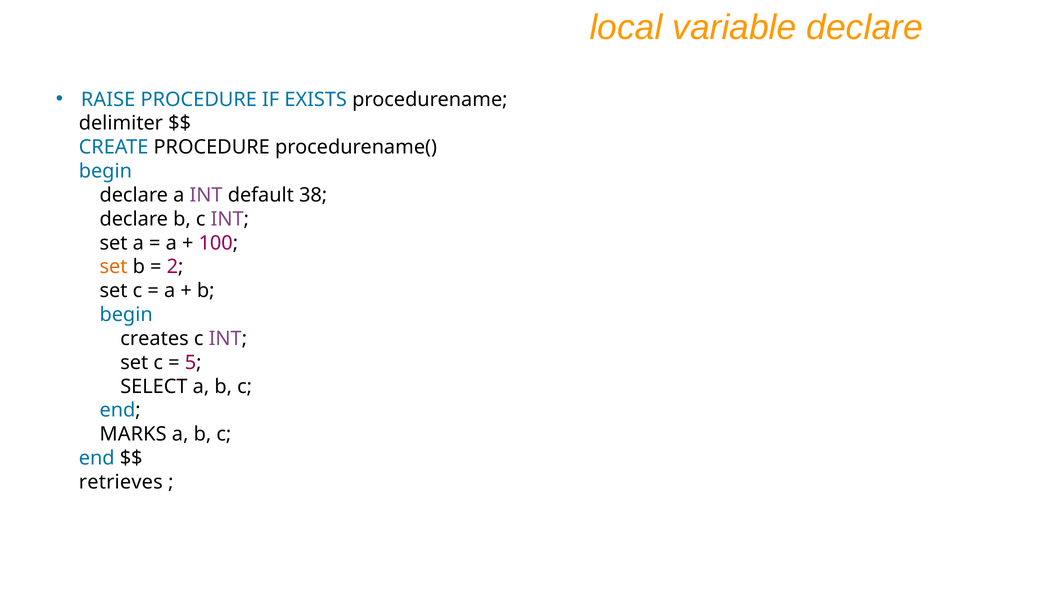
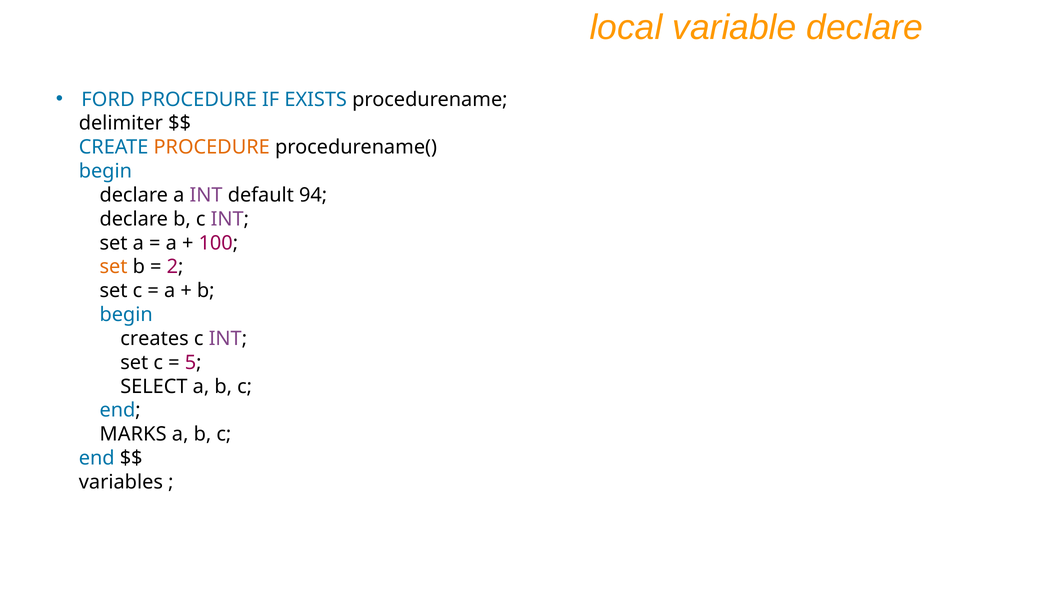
RAISE: RAISE -> FORD (108, 100)
PROCEDURE colour: black -> orange (212, 147)
38: 38 -> 94 (313, 195)
retrieves: retrieves -> variables (121, 483)
